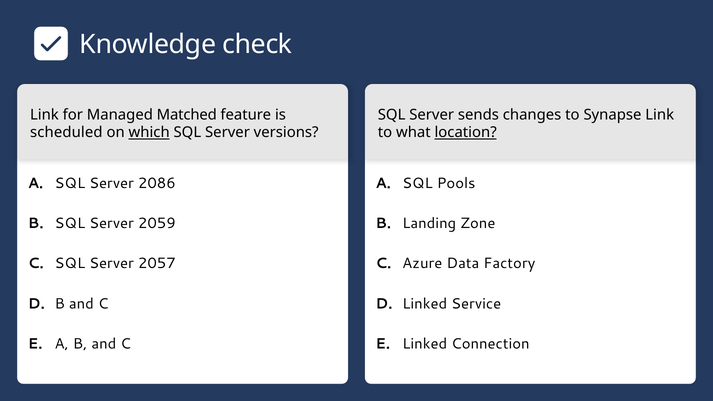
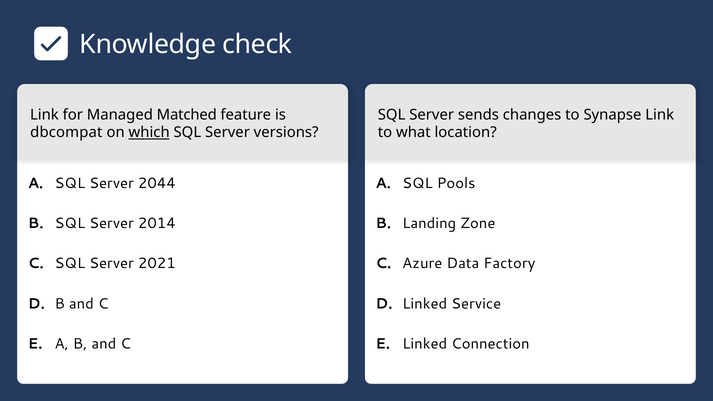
scheduled: scheduled -> dbcompat (66, 133)
location underline: present -> none (466, 133)
2086: 2086 -> 2044 (157, 183)
2059: 2059 -> 2014 (157, 224)
2057: 2057 -> 2021 (157, 264)
